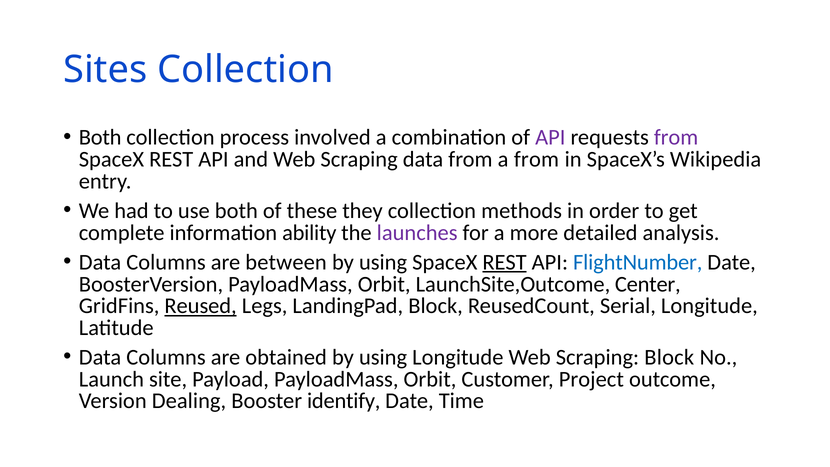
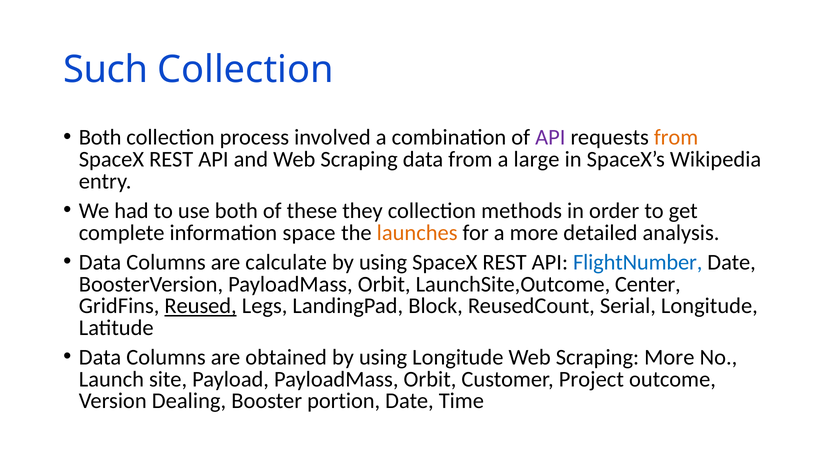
Sites: Sites -> Such (106, 70)
from colour: purple -> orange (676, 137)
a from: from -> large (536, 159)
ability: ability -> space (309, 233)
launches colour: purple -> orange (417, 233)
between: between -> calculate (286, 262)
REST underline: present -> none (505, 262)
Scraping Block: Block -> More (669, 357)
identify: identify -> portion (344, 401)
